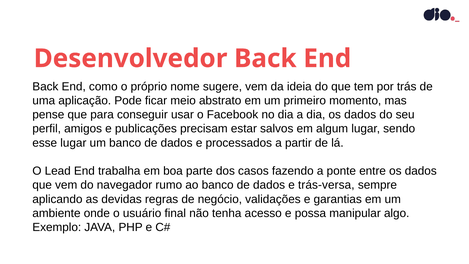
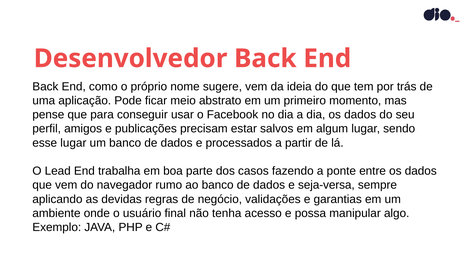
trás-versa: trás-versa -> seja-versa (326, 185)
